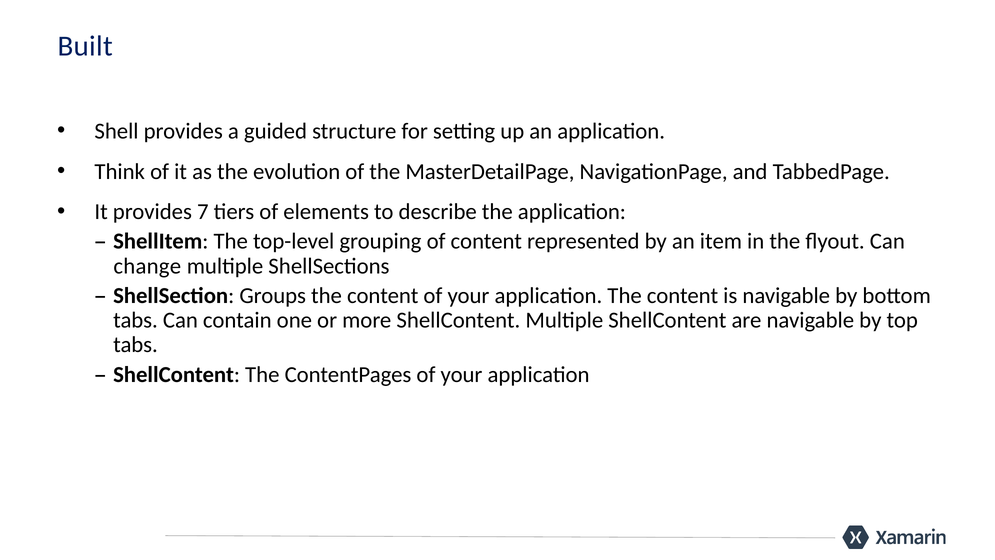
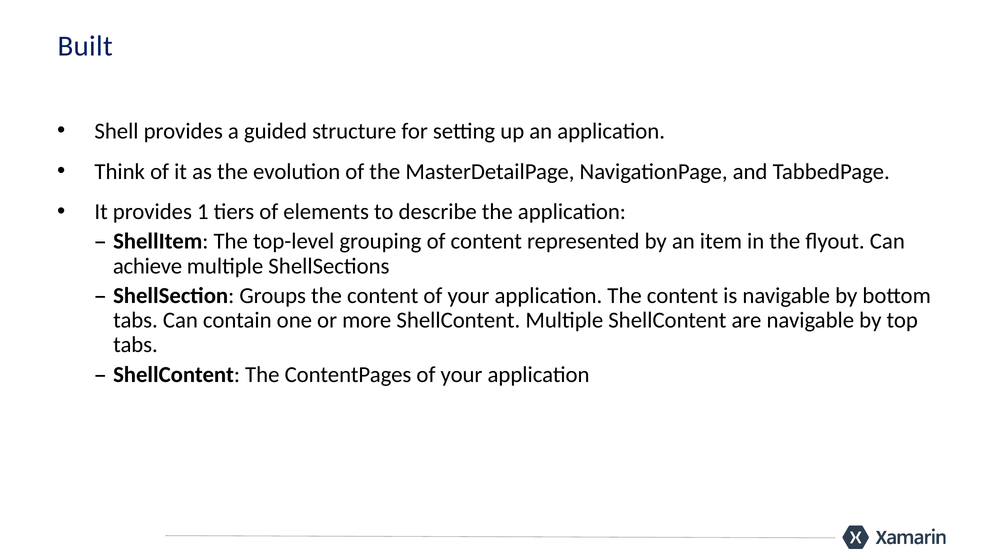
7: 7 -> 1 (203, 212)
change: change -> achieve (148, 266)
